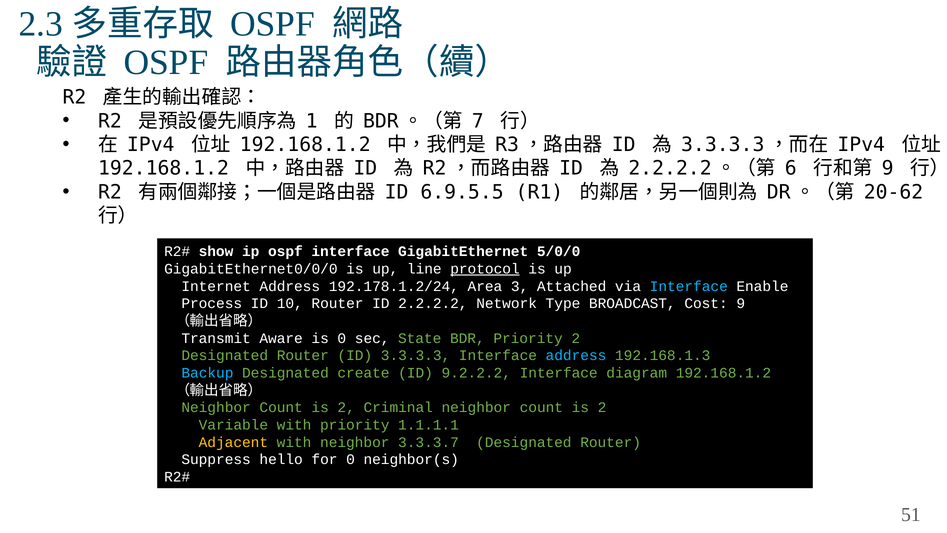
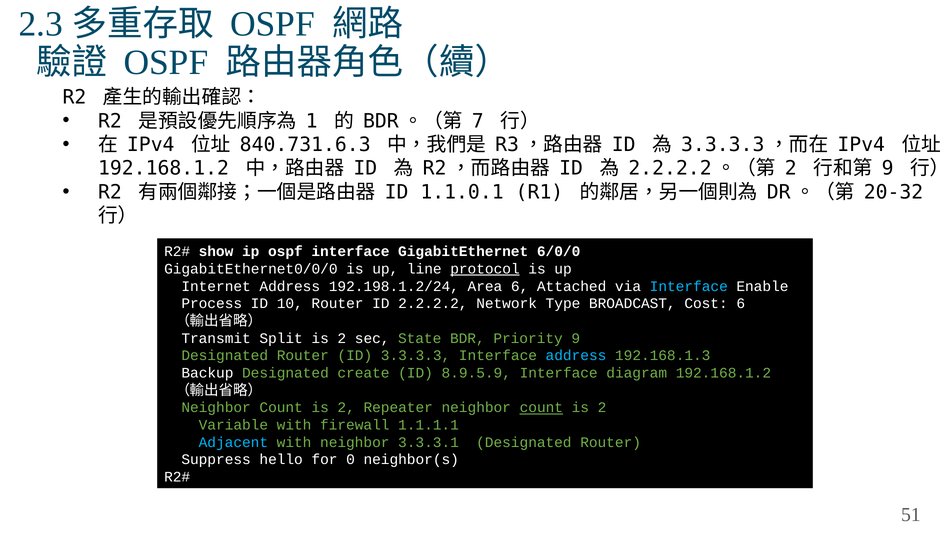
192.168.1.2: 192.168.1.2 -> 840.731.6.3 (305, 145)
6: 6 -> 2 (791, 168)
6.9.5.5: 6.9.5.5 -> 1.1.0.1 (462, 192)
20-62: 20-62 -> 20-32 (893, 192)
5/0/0: 5/0/0 -> 6/0/0 (559, 251)
192.178.1.2/24: 192.178.1.2/24 -> 192.198.1.2/24 (394, 286)
Area 3: 3 -> 6 (520, 286)
Cost 9: 9 -> 6 (741, 303)
Aware: Aware -> Split (281, 338)
0: 0 -> 2 (342, 338)
Priority 2: 2 -> 9 (576, 338)
Backup colour: light blue -> white (207, 373)
9.2.2.2: 9.2.2.2 -> 8.9.5.9 (476, 373)
Criminal: Criminal -> Repeater (398, 407)
count underline: none -> present (541, 407)
with priority: priority -> firewall (355, 425)
Adjacent colour: yellow -> light blue (233, 442)
3.3.3.7: 3.3.3.7 -> 3.3.3.1 (429, 442)
